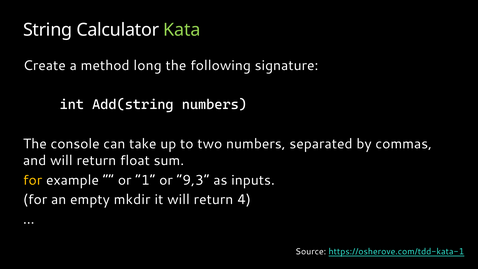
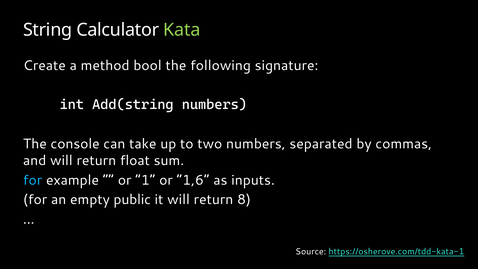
long: long -> bool (148, 66)
for colour: yellow -> light blue (33, 180)
9,3: 9,3 -> 1,6 (193, 180)
mkdir: mkdir -> public (132, 200)
4: 4 -> 8 (244, 200)
